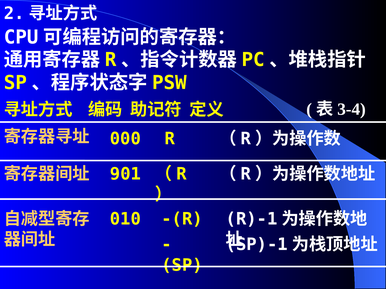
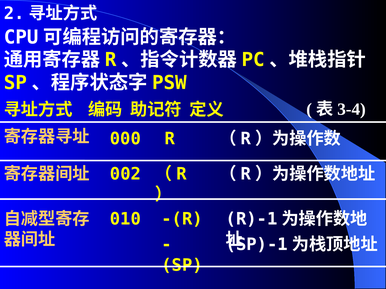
901: 901 -> 002 (125, 174)
